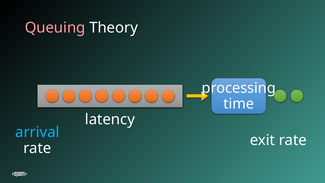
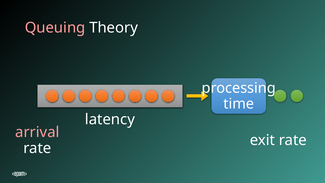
arrival colour: light blue -> pink (37, 132)
